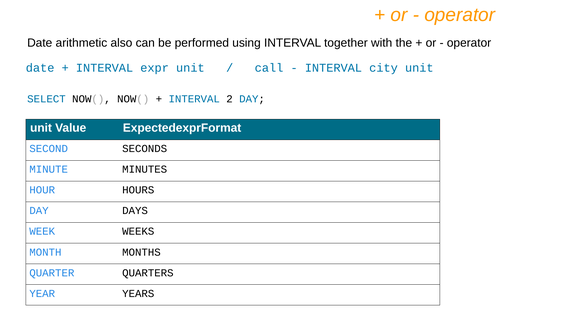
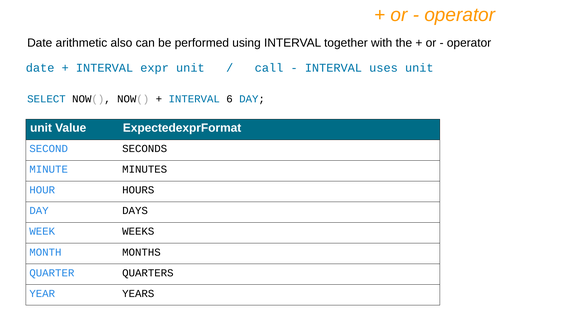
city: city -> uses (384, 68)
2: 2 -> 6 (230, 99)
